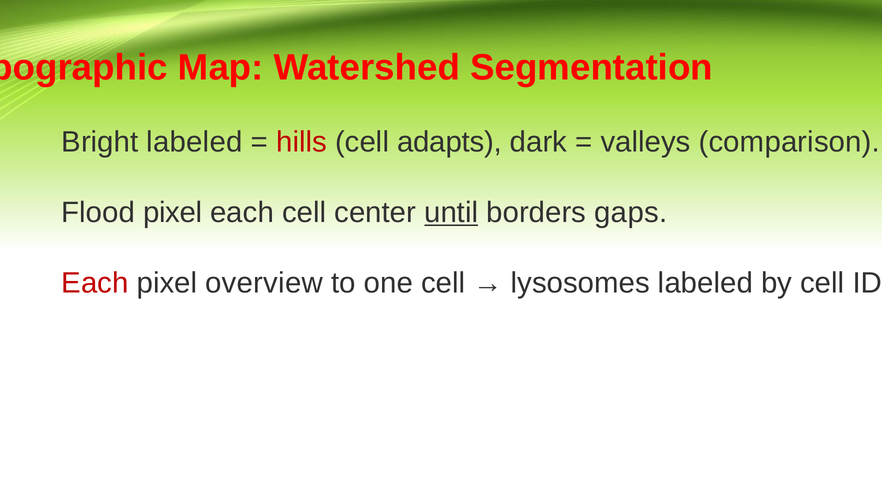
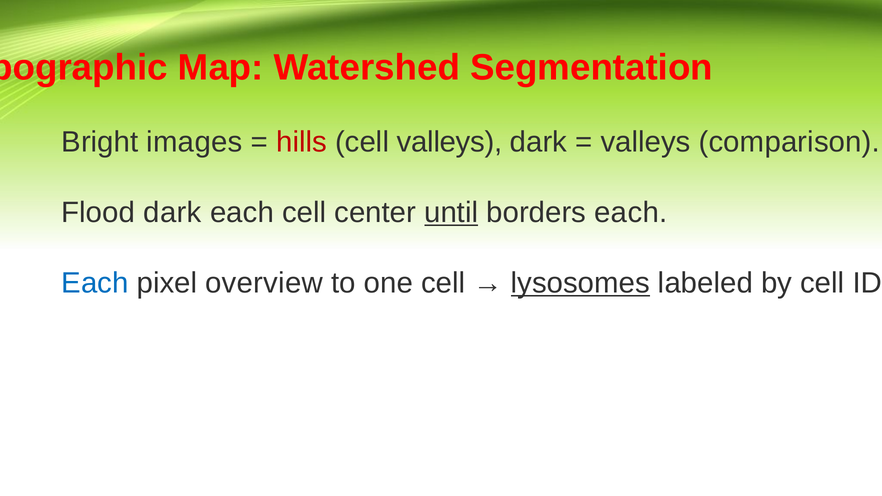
Bright labeled: labeled -> images (194, 142)
cell adapts: adapts -> valleys (450, 142)
Flood pixel: pixel -> dark (172, 213)
borders gaps: gaps -> each (631, 213)
Each colour: red -> blue (95, 283)
lysosomes underline: none -> present (580, 283)
